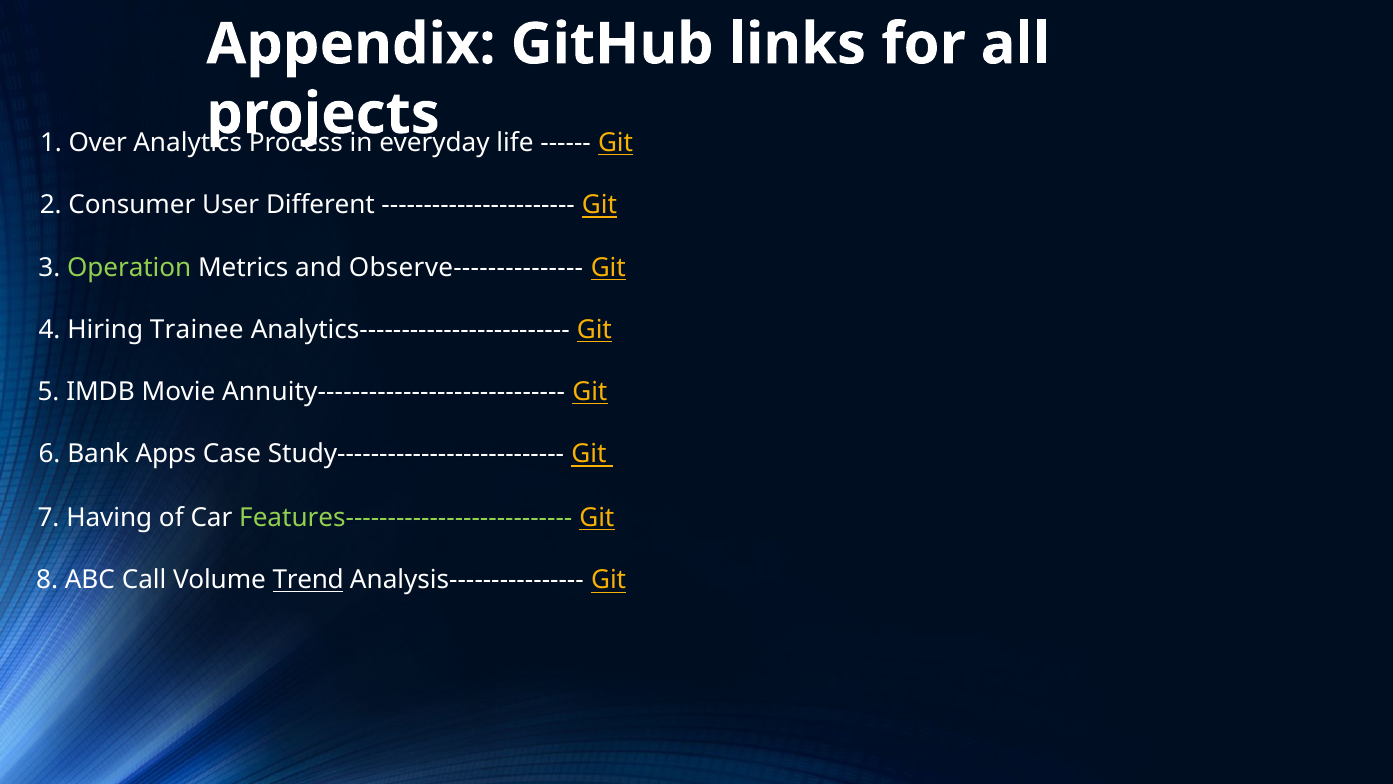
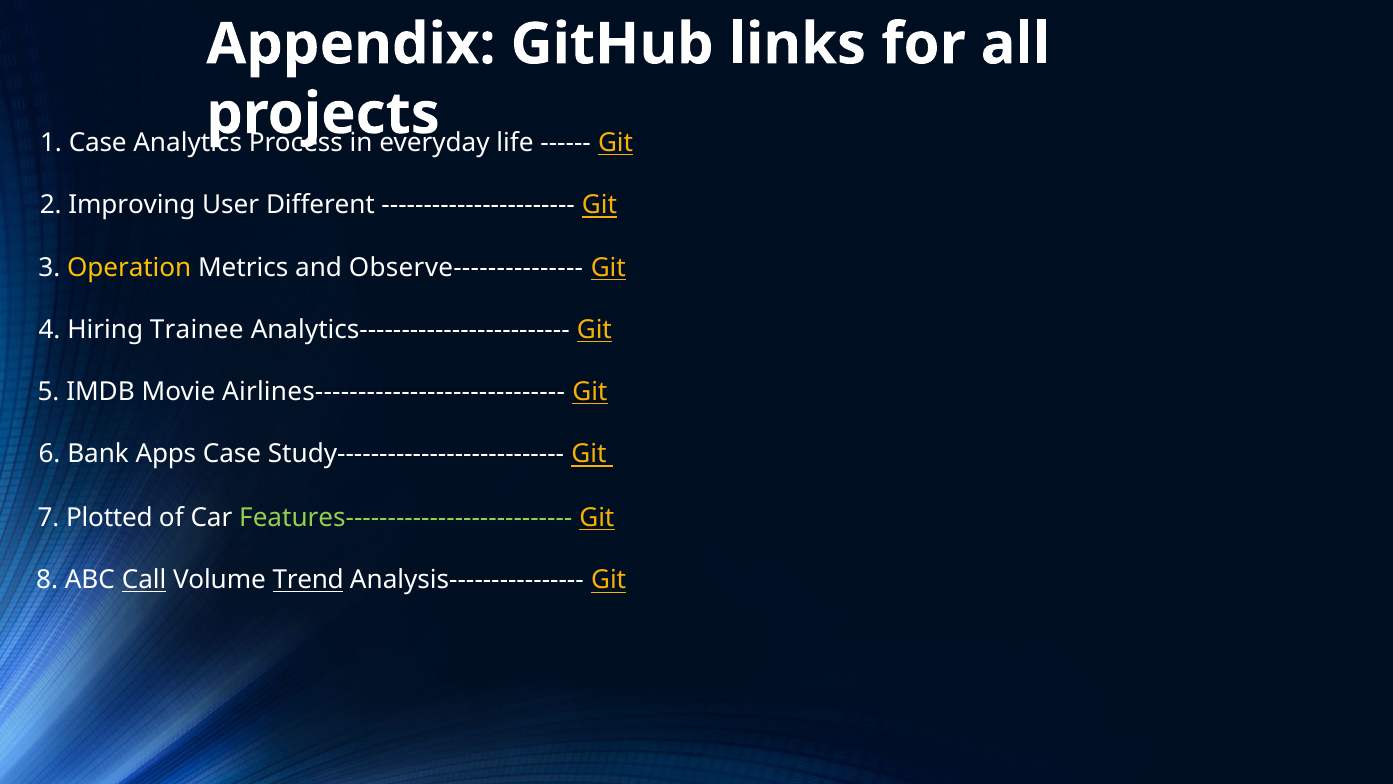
1 Over: Over -> Case (98, 143)
Consumer: Consumer -> Improving (132, 205)
Operation colour: light green -> yellow (129, 267)
Annuity-----------------------------: Annuity----------------------------- -> Airlines----------------------------- (394, 392)
Having: Having -> Plotted (109, 517)
Call underline: none -> present (144, 580)
